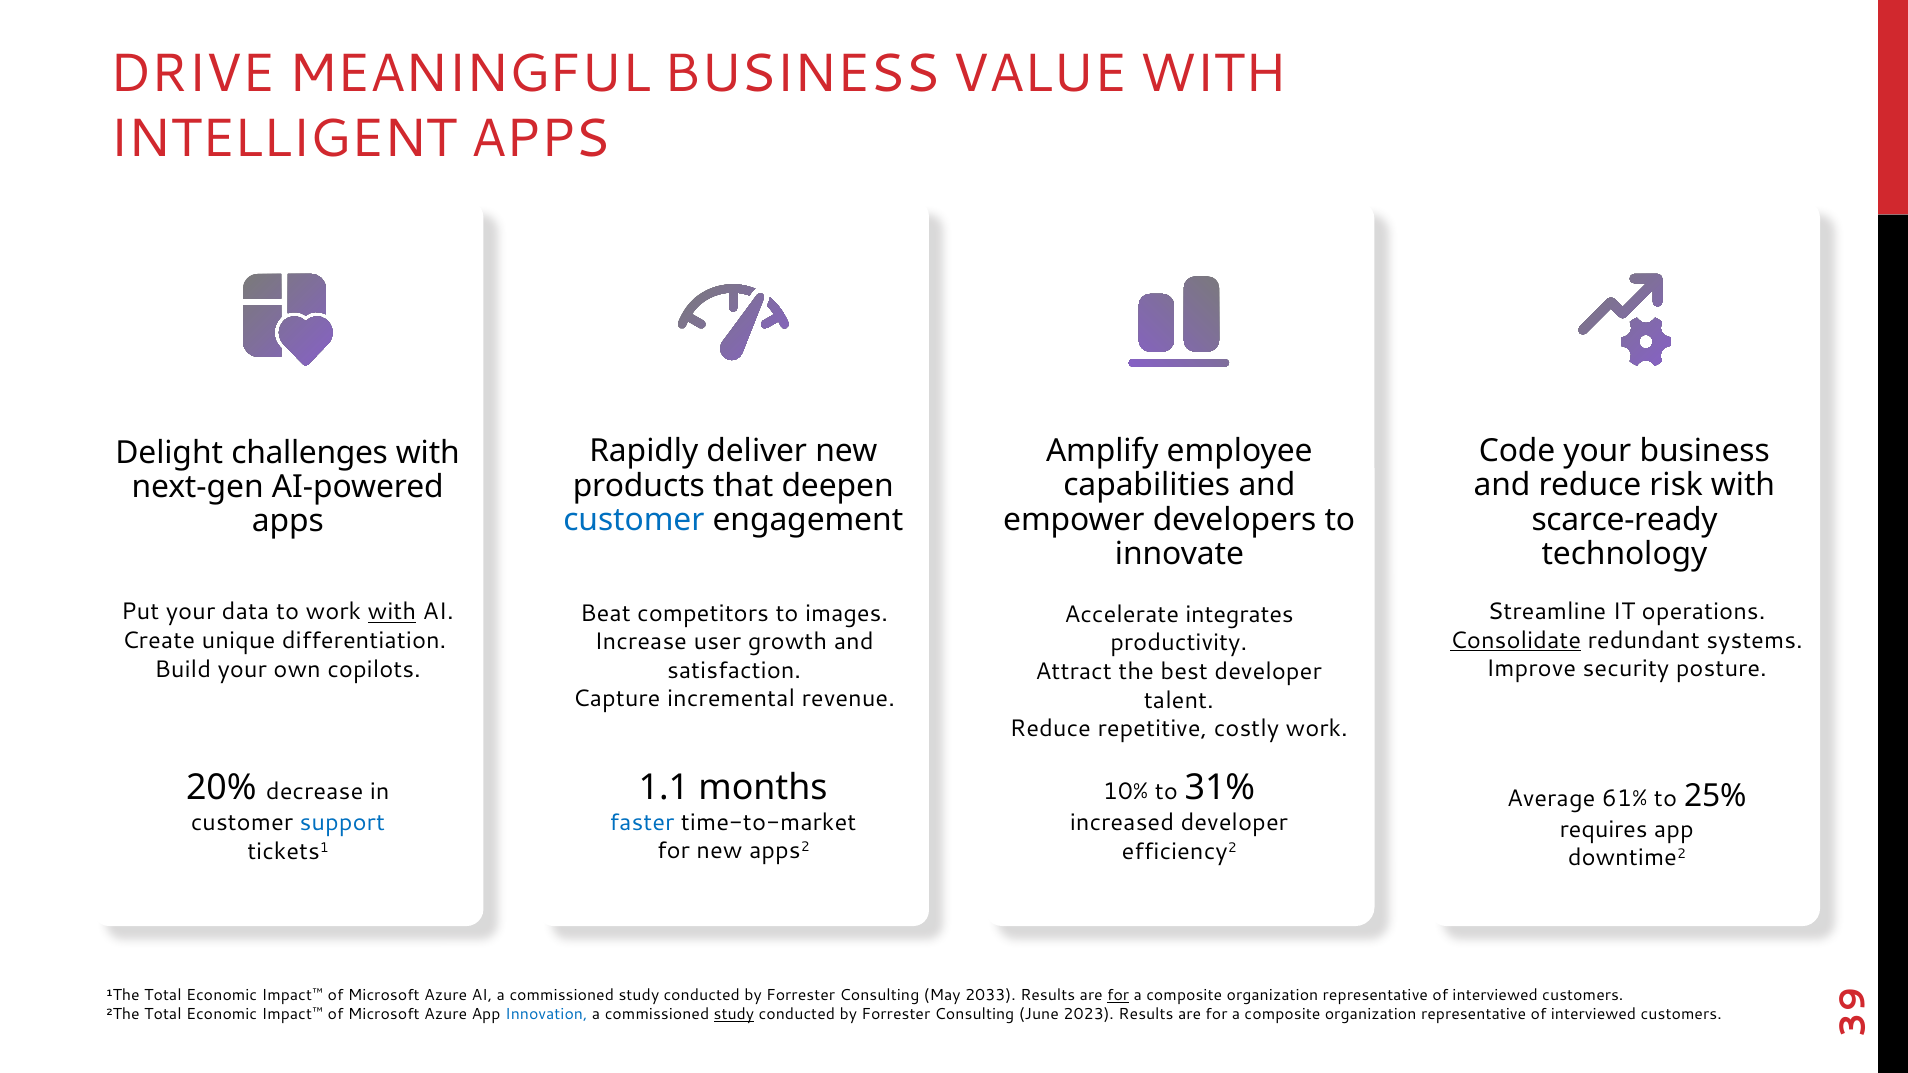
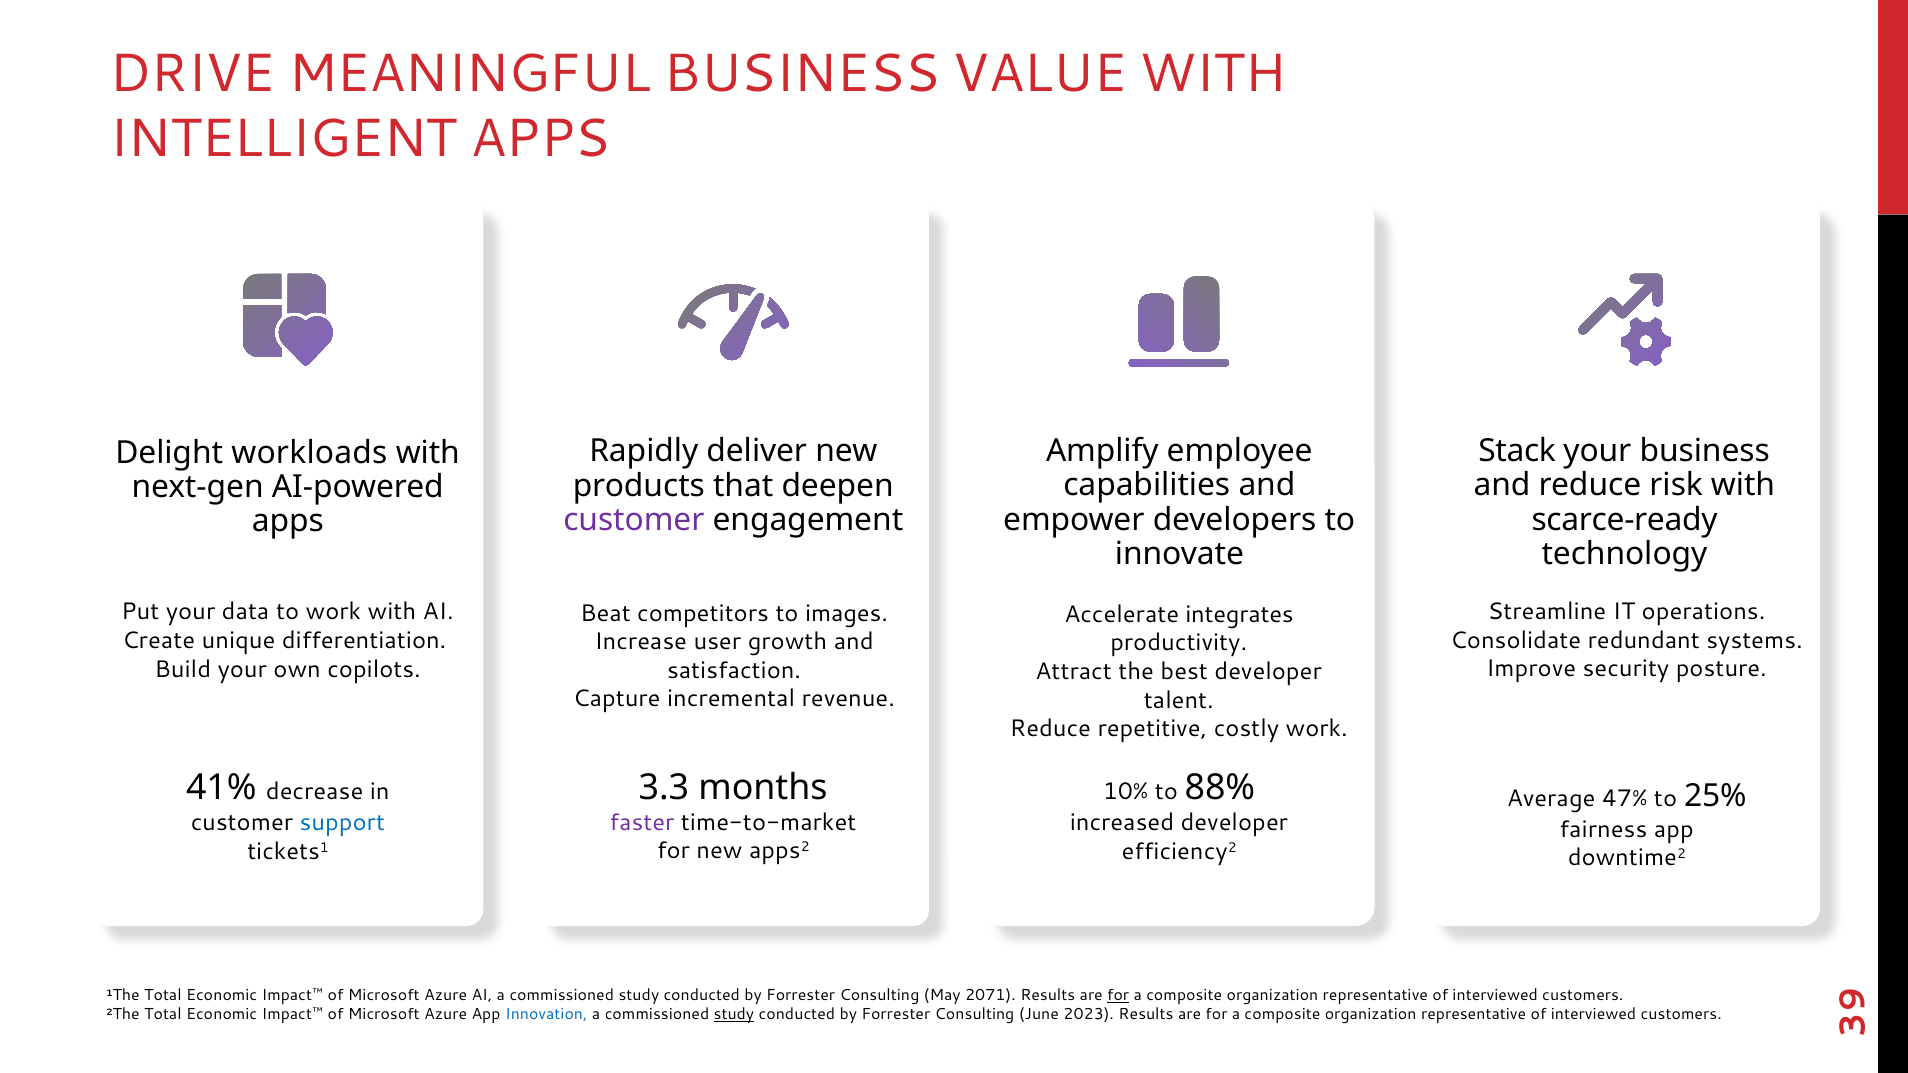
Code: Code -> Stack (1517, 451)
challenges: challenges -> workloads (309, 453)
customer colour: blue -> purple (634, 520)
with underline: present -> none (392, 612)
Consolidate underline: present -> none (1516, 641)
1.1: 1.1 -> 3.3 (664, 787)
20%: 20% -> 41% (221, 788)
31%: 31% -> 88% (1220, 788)
61%: 61% -> 47% (1625, 799)
faster colour: blue -> purple (642, 822)
requires: requires -> fairness (1604, 830)
2033: 2033 -> 2071 (990, 996)
